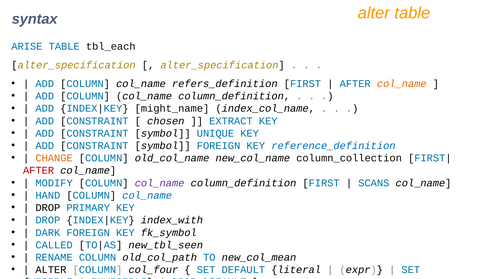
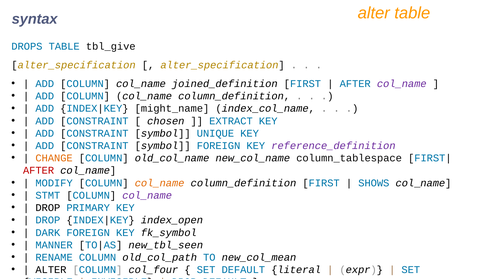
ARISE: ARISE -> DROPS (27, 46)
tbl_each: tbl_each -> tbl_give (111, 46)
refers_definition: refers_definition -> joined_definition (225, 84)
col_name colour: orange -> purple (402, 84)
reference_definition colour: blue -> purple (333, 146)
column_collection: column_collection -> column_tablespace (349, 158)
col_name colour: purple -> orange (160, 183)
SCANS: SCANS -> SHOWS (374, 183)
HAND: HAND -> STMT (48, 195)
col_name colour: blue -> purple (147, 195)
index_with: index_with -> index_open (172, 220)
CALLED: CALLED -> MANNER (54, 245)
